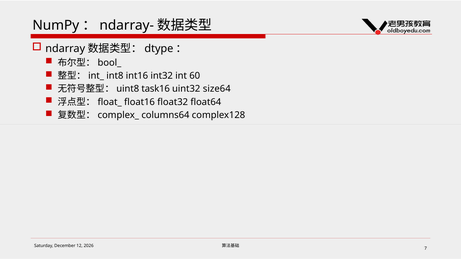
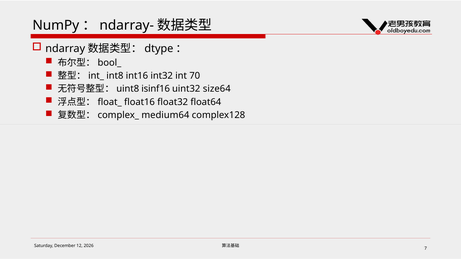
60: 60 -> 70 (195, 76)
task16: task16 -> isinf16 (156, 89)
columns64: columns64 -> medium64 (165, 115)
